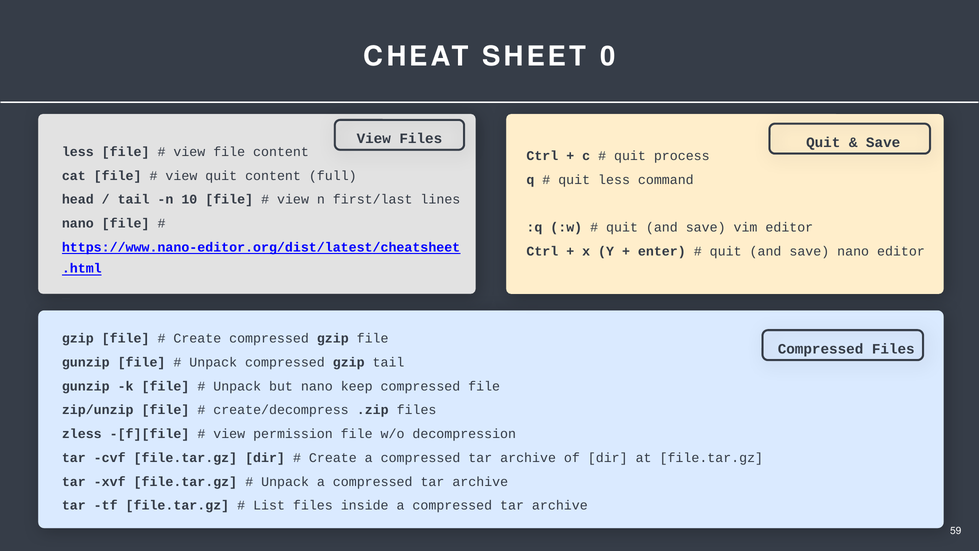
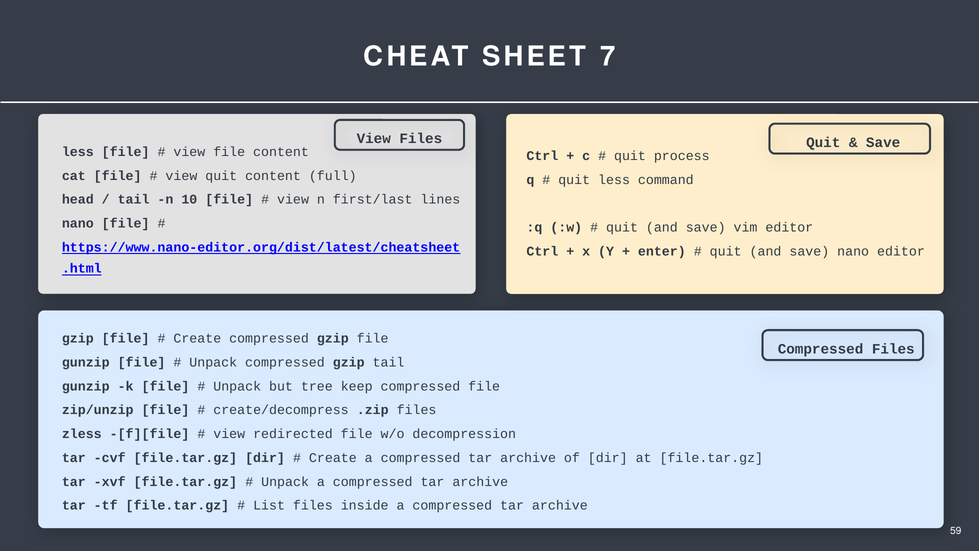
0: 0 -> 7 (608, 57)
but nano: nano -> tree (317, 386)
permission: permission -> redirected (293, 434)
